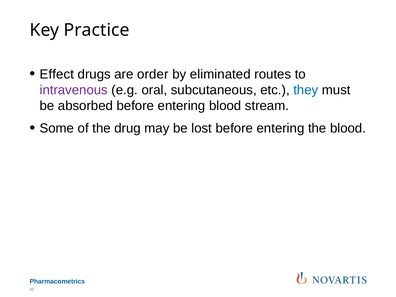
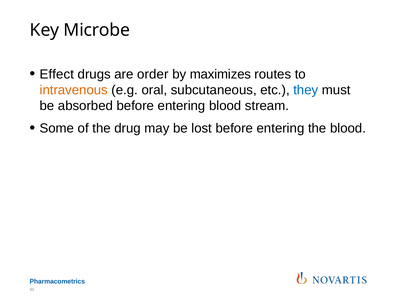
Practice: Practice -> Microbe (97, 30)
eliminated: eliminated -> maximizes (220, 74)
intravenous colour: purple -> orange (74, 90)
